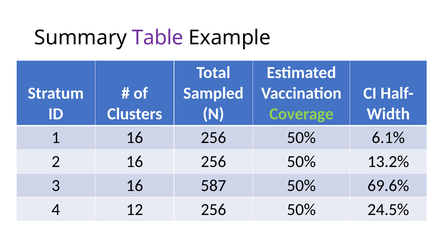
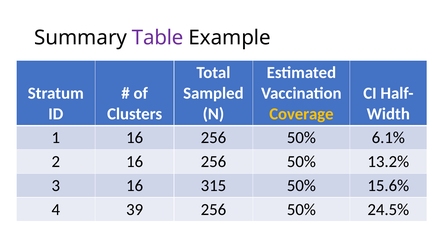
Coverage colour: light green -> yellow (301, 114)
587: 587 -> 315 (213, 186)
69.6%: 69.6% -> 15.6% (388, 186)
12: 12 -> 39 (135, 210)
